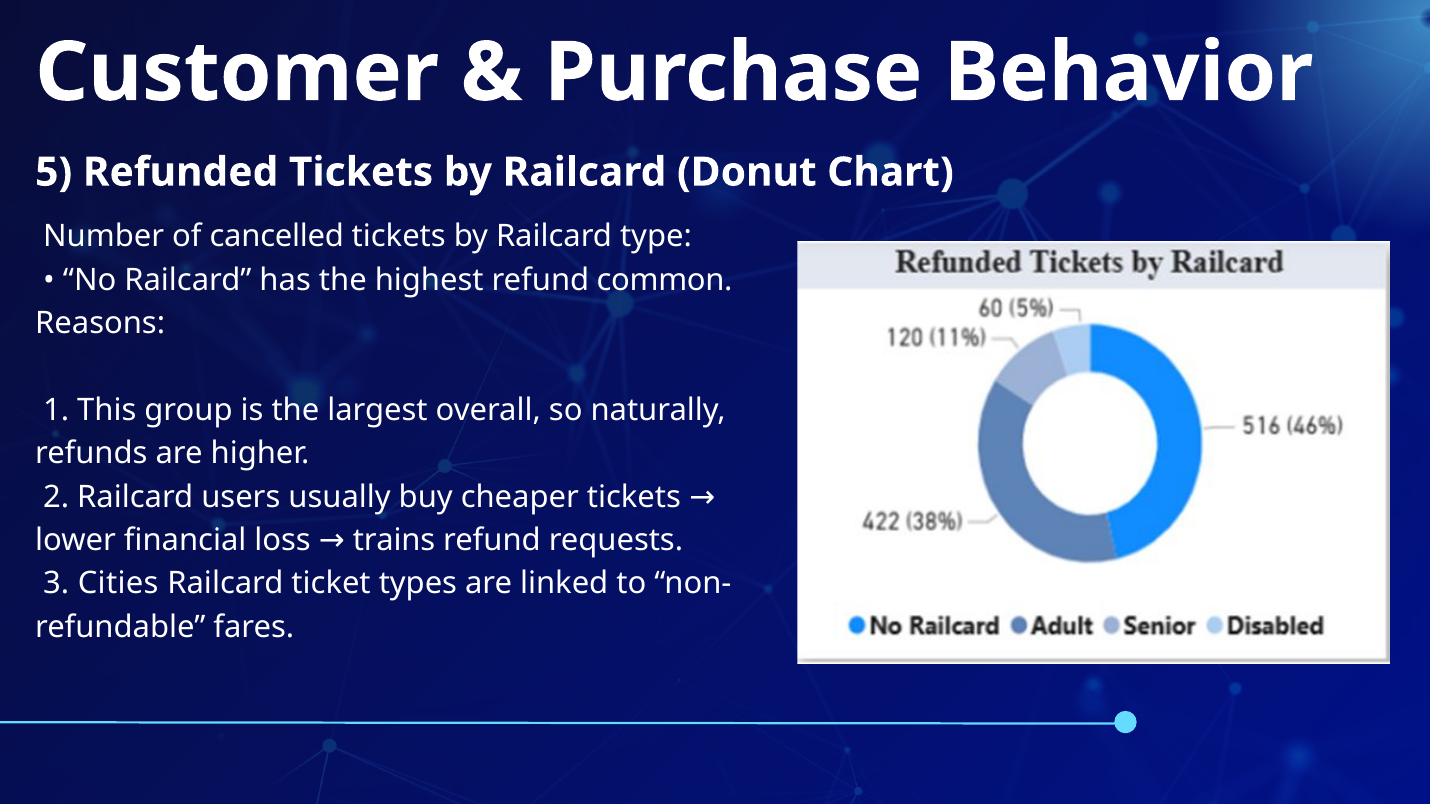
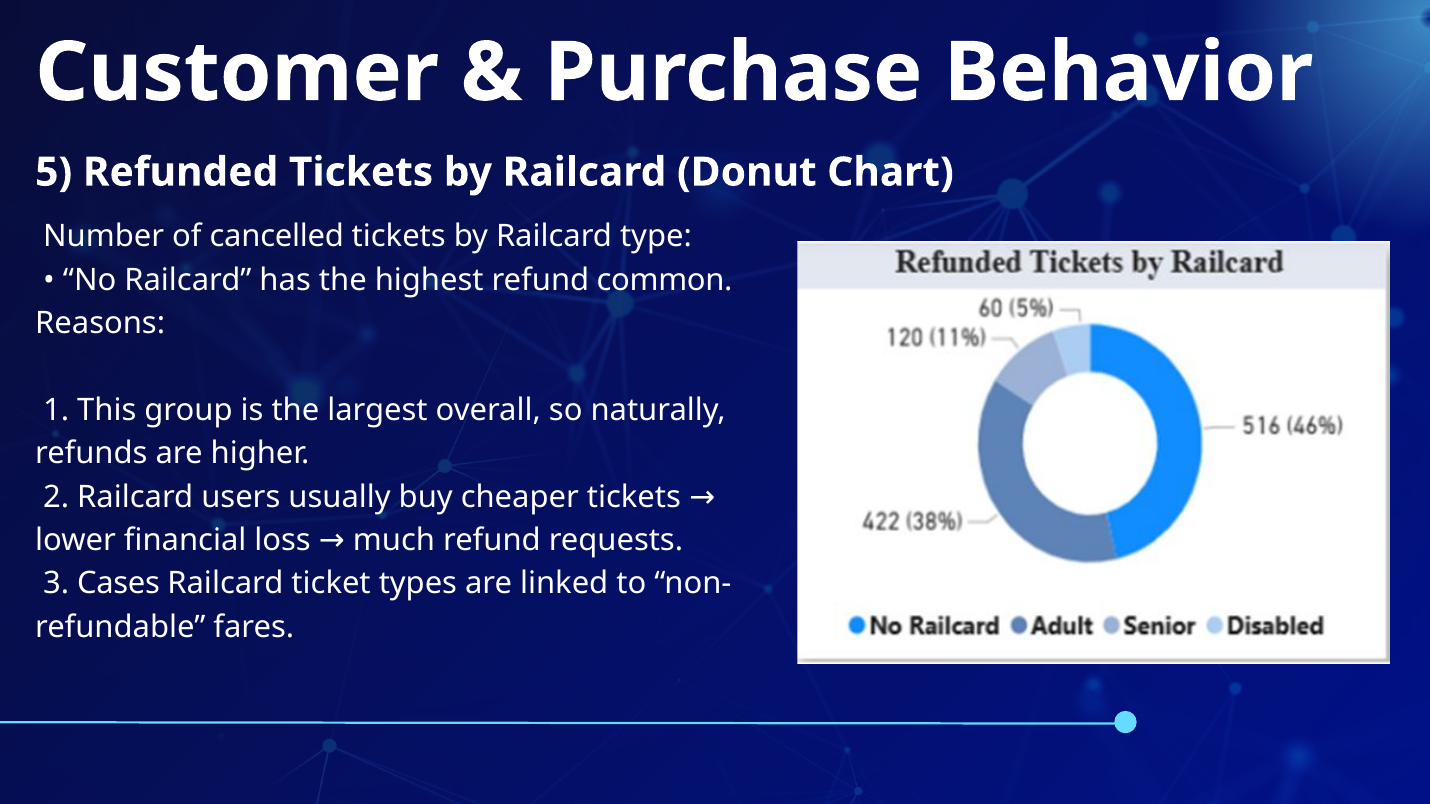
trains: trains -> much (394, 541)
Cities: Cities -> Cases (118, 584)
